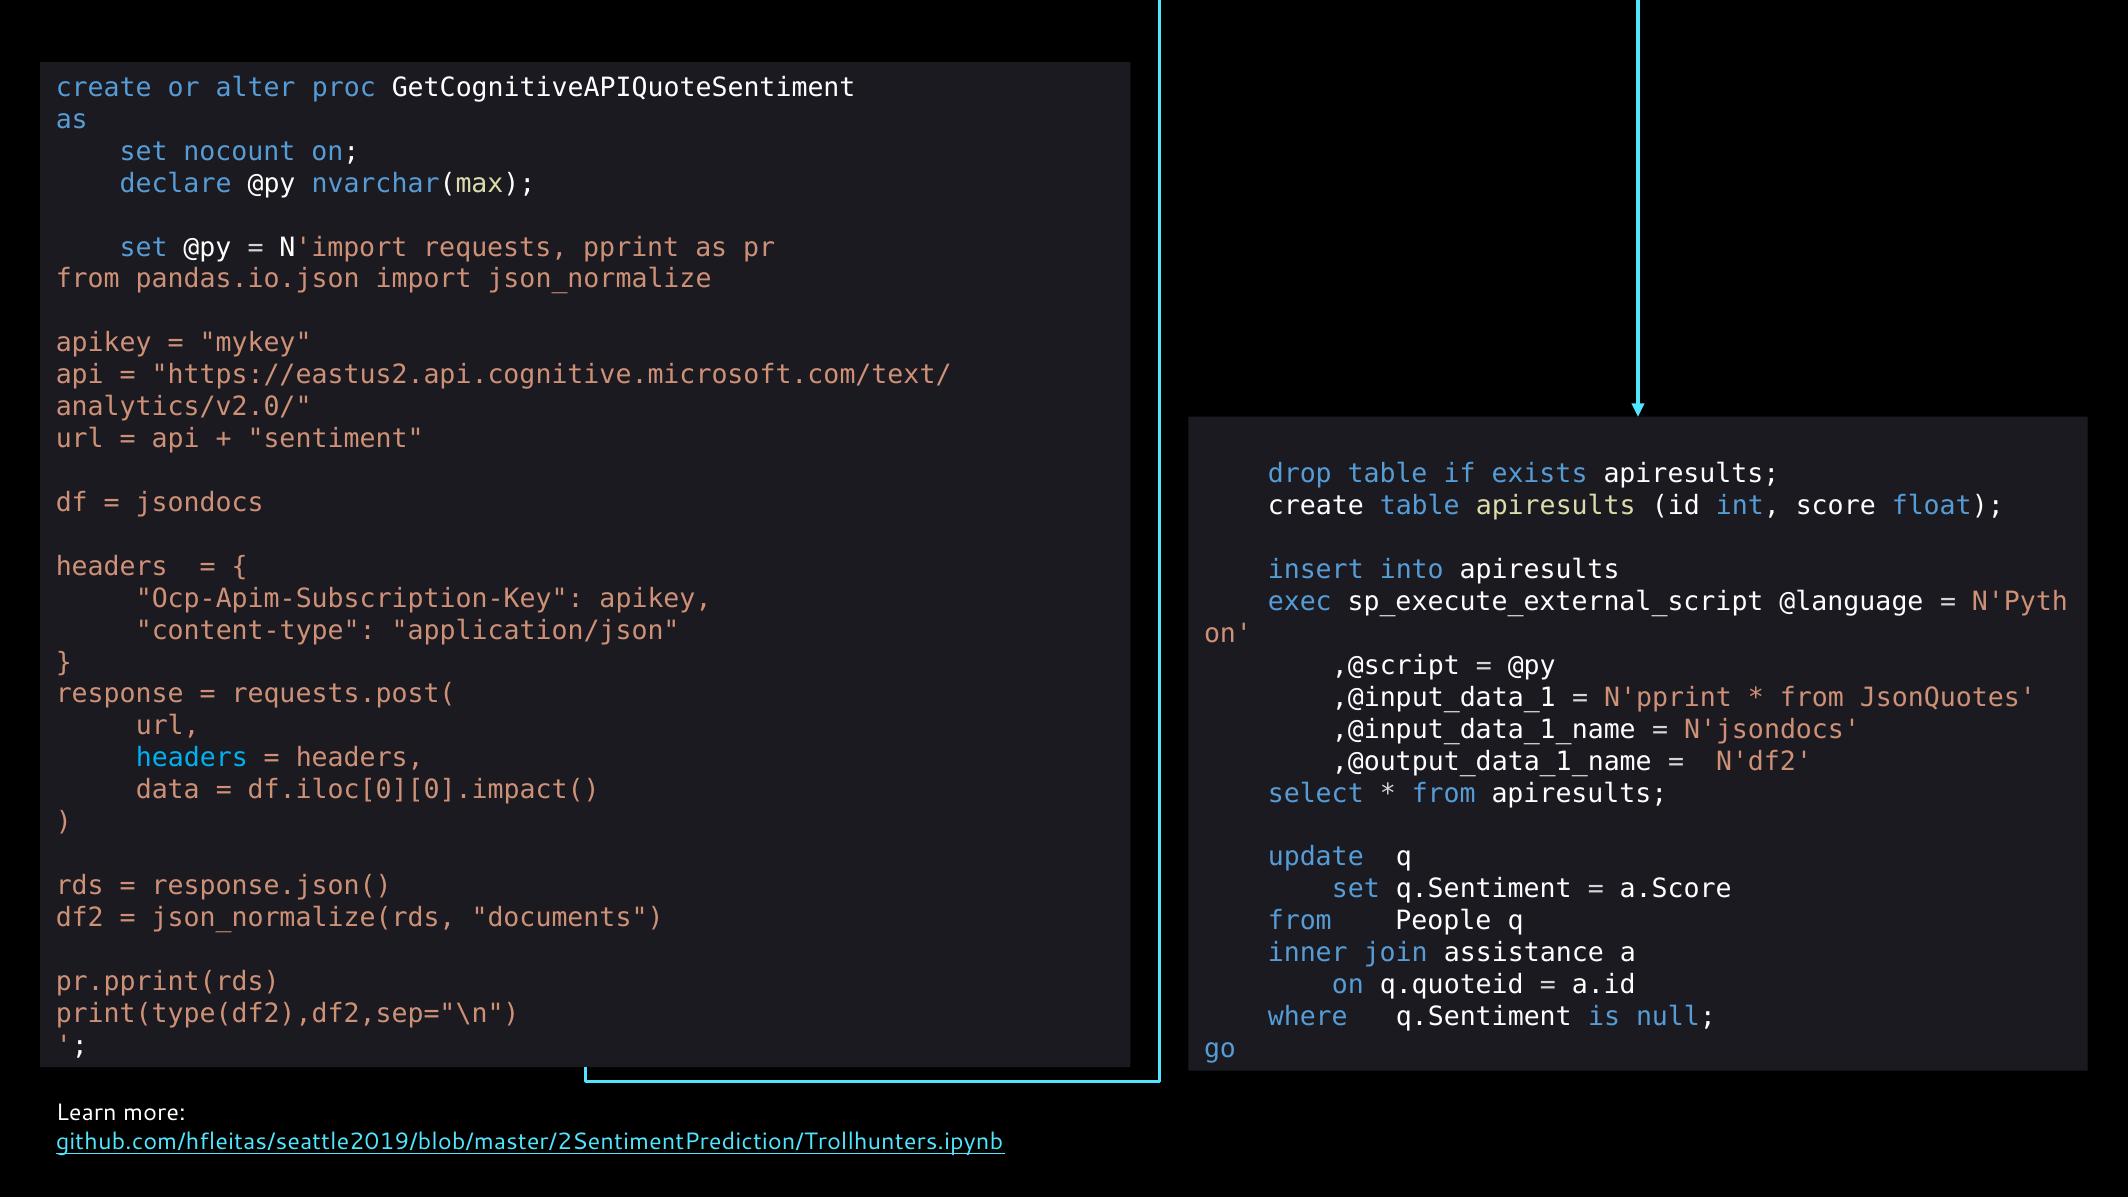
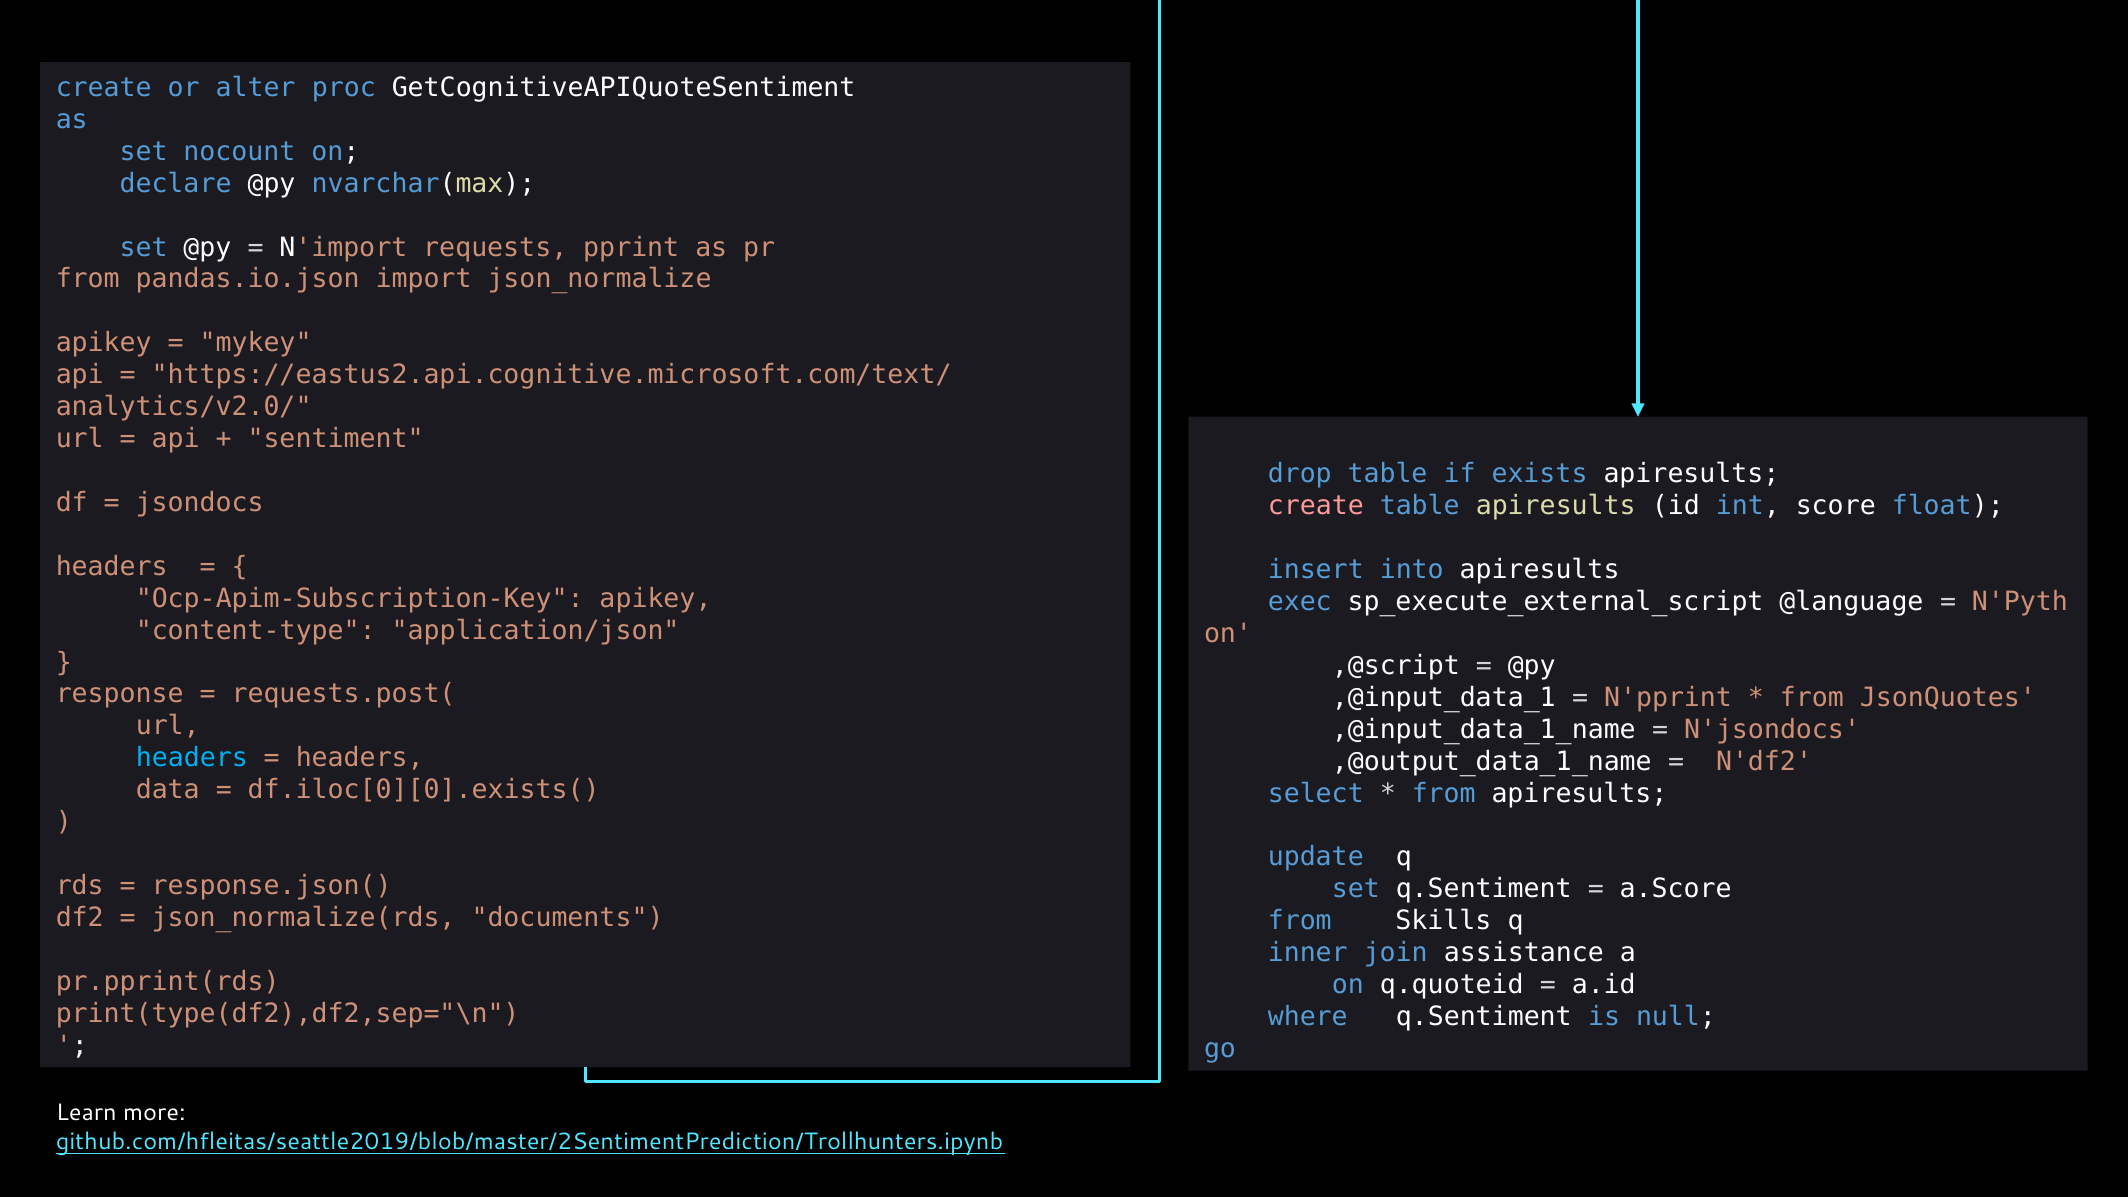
create colour: white -> pink (1316, 506)
df.iloc[0][0].impact(: df.iloc[0][0].impact( -> df.iloc[0][0].exists( (424, 790)
People: People -> Skills (1443, 921)
